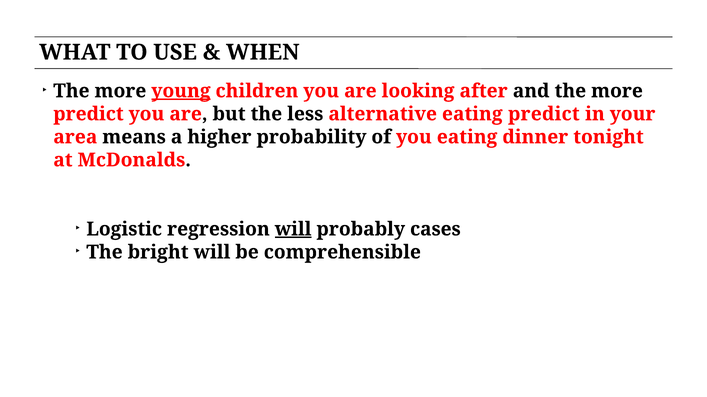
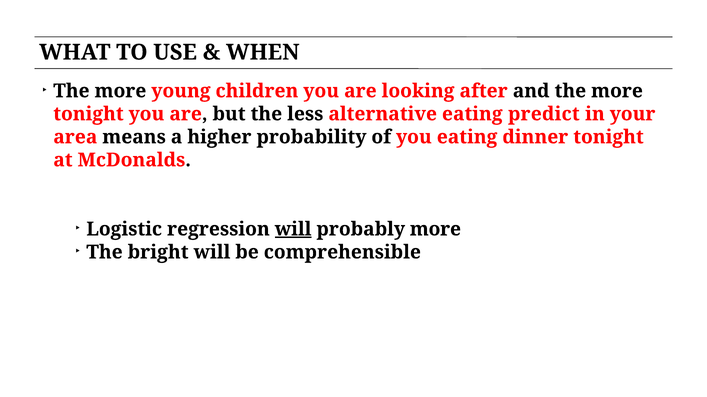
young underline: present -> none (181, 91)
predict: predict -> tonight (88, 114)
probably cases: cases -> more (435, 229)
